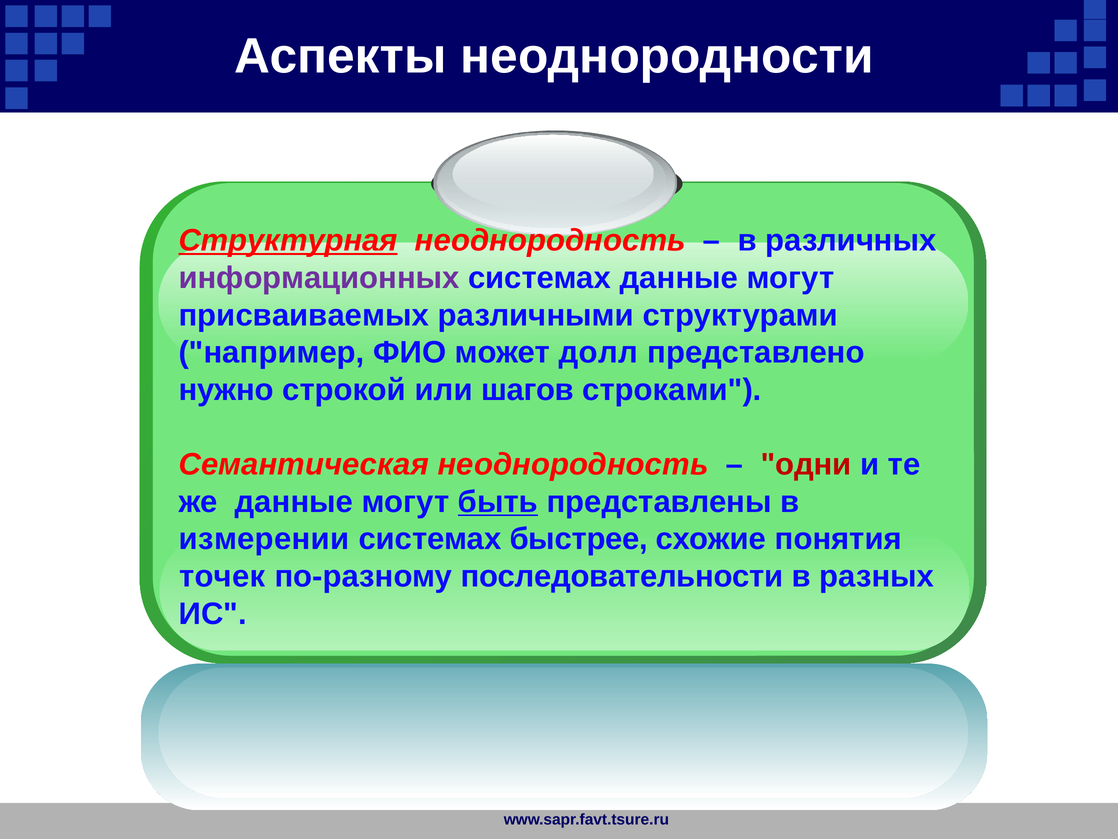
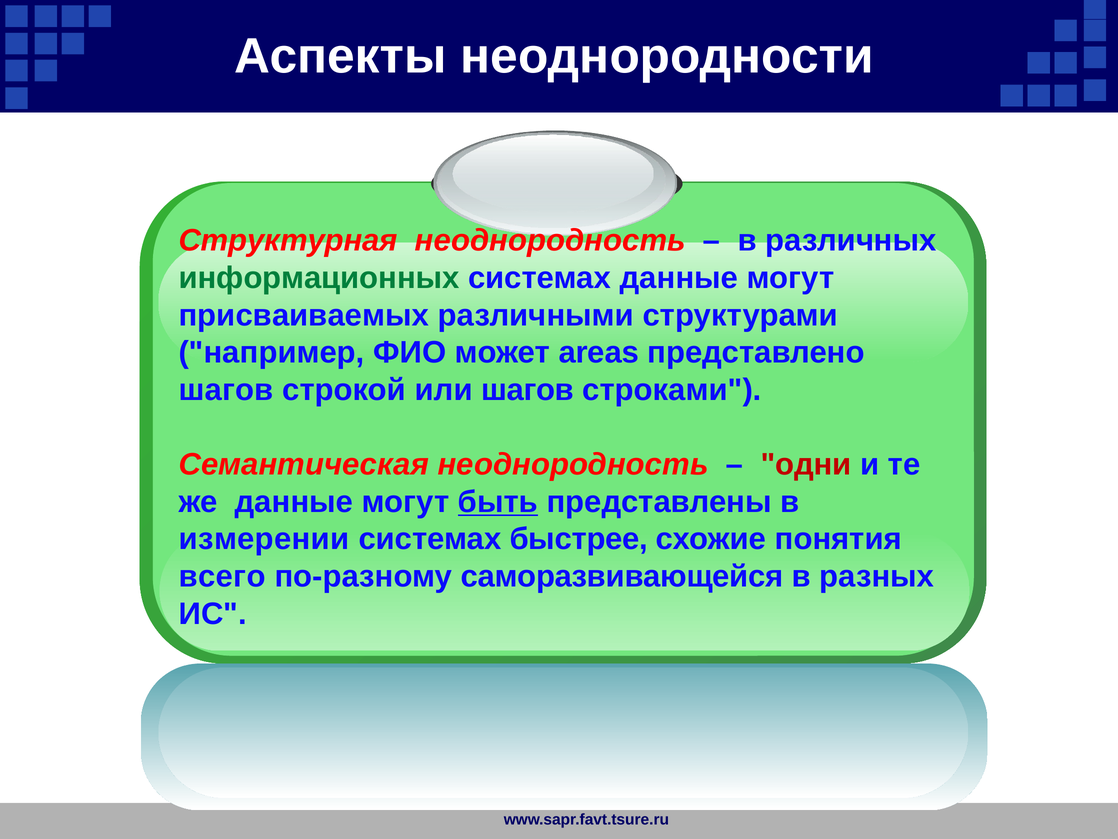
Структурная underline: present -> none (288, 241)
информационных colour: purple -> green (319, 278)
долл: долл -> areas (599, 352)
нужно: нужно -> шагов (226, 390)
точек: точек -> всего (222, 576)
последовательности: последовательности -> саморазвивающейся (622, 576)
